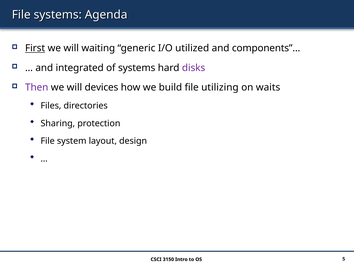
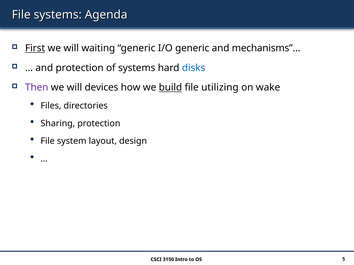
I/O utilized: utilized -> generic (192, 48)
components”…: components”… -> mechanisms”… (266, 48)
and integrated: integrated -> protection (80, 68)
disks colour: purple -> blue (194, 68)
build underline: none -> present (170, 88)
waits: waits -> wake (268, 88)
